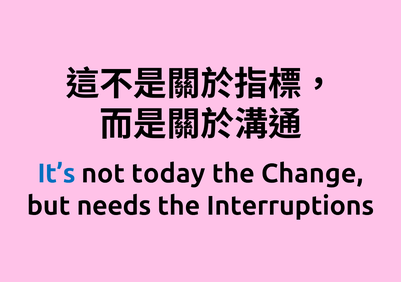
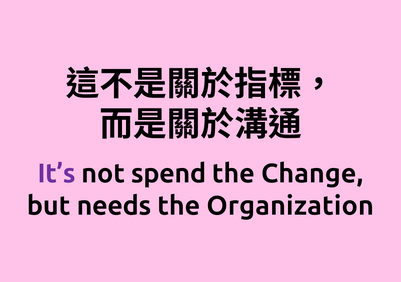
It’s colour: blue -> purple (56, 174)
today: today -> spend (168, 174)
Interruptions: Interruptions -> Organization (290, 206)
